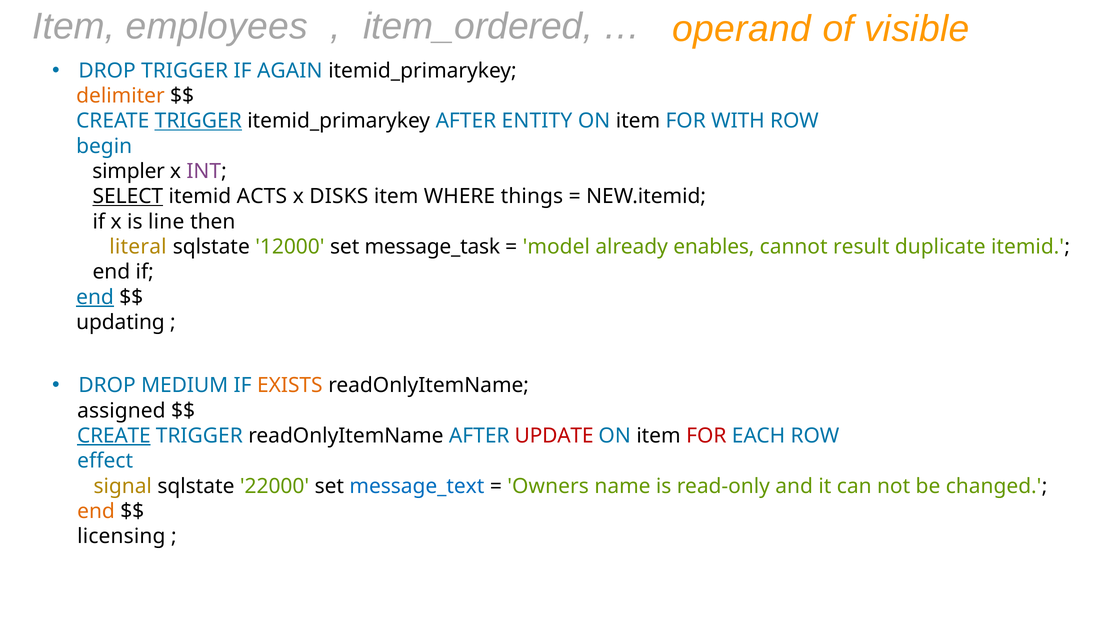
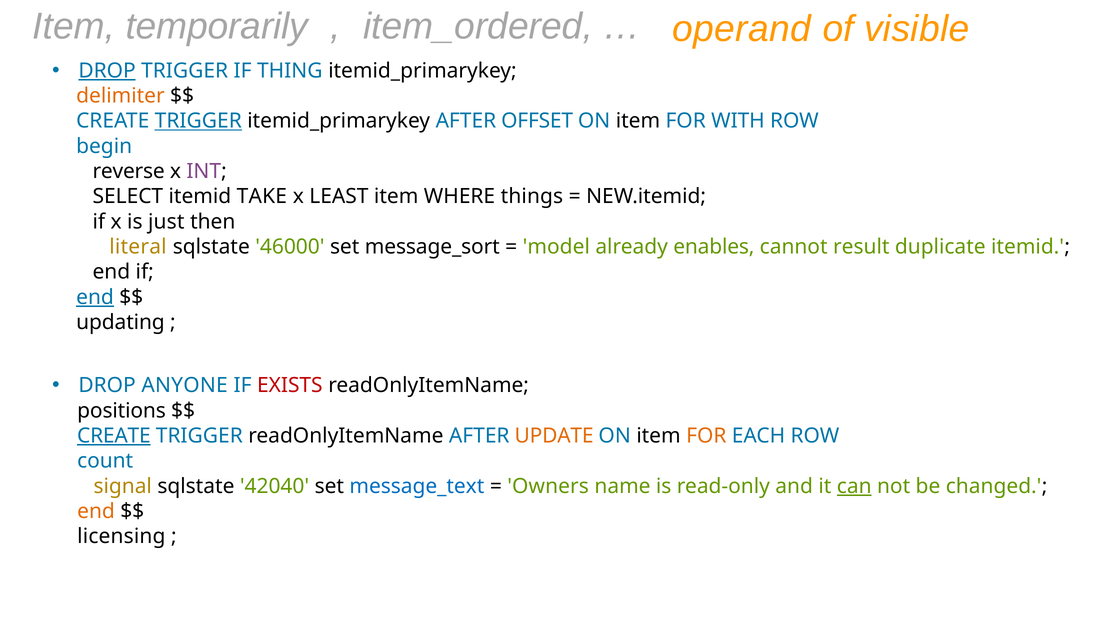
employees: employees -> temporarily (217, 27)
DROP underline: none -> present (107, 71)
AGAIN: AGAIN -> THING (290, 71)
ENTITY: ENTITY -> OFFSET (537, 121)
simpler: simpler -> reverse (129, 171)
SELECT underline: present -> none (128, 196)
ACTS: ACTS -> TAKE (262, 196)
DISKS: DISKS -> LEAST (339, 196)
line: line -> just (166, 222)
12000: 12000 -> 46000 (290, 247)
message_task: message_task -> message_sort (432, 247)
MEDIUM: MEDIUM -> ANYONE (185, 385)
EXISTS colour: orange -> red (290, 385)
assigned: assigned -> positions (122, 411)
UPDATE colour: red -> orange (554, 436)
FOR colour: red -> orange (706, 436)
effect: effect -> count (105, 461)
22000: 22000 -> 42040 (275, 486)
can underline: none -> present (854, 486)
